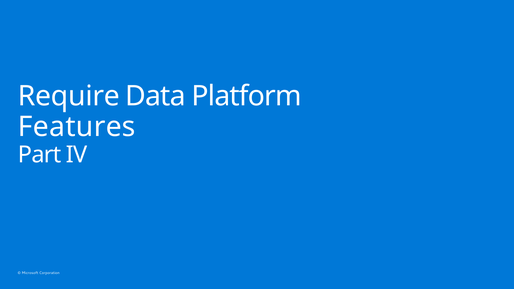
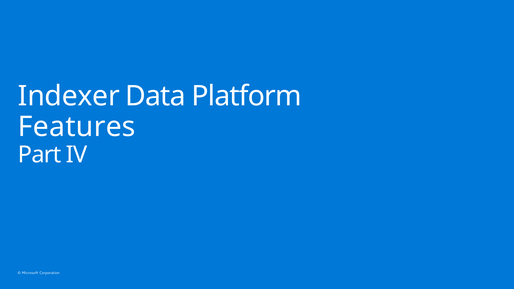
Require: Require -> Indexer (69, 96)
